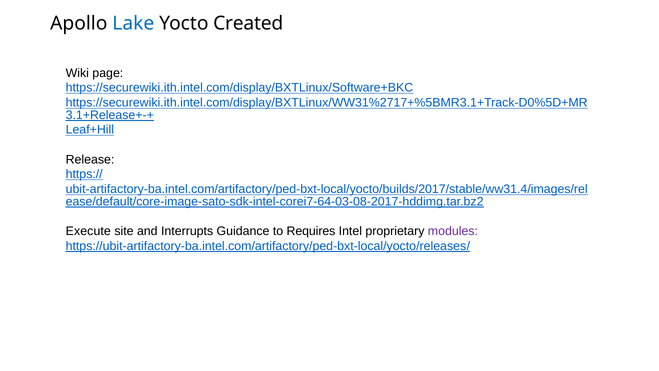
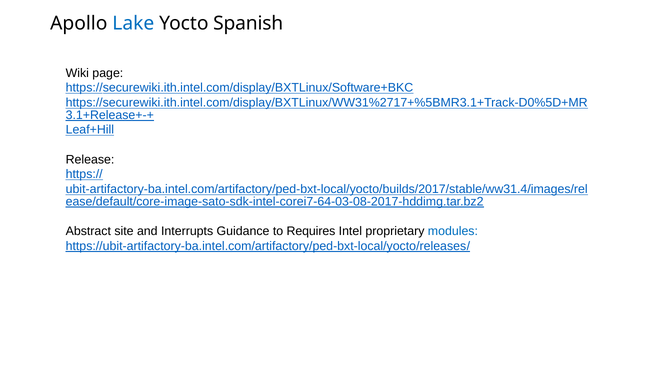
Created: Created -> Spanish (248, 23)
Execute: Execute -> Abstract (88, 231)
modules colour: purple -> blue (453, 231)
